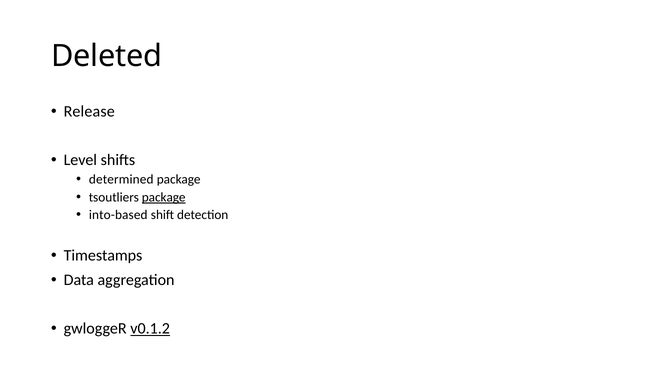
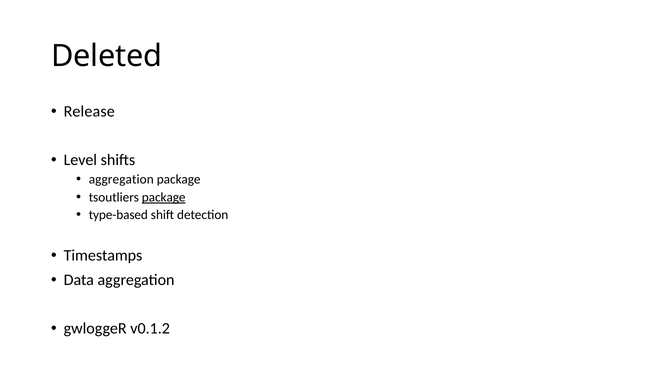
determined: determined -> aggregation (121, 179)
into-based: into-based -> type-based (118, 215)
v0.1.2 underline: present -> none (150, 328)
